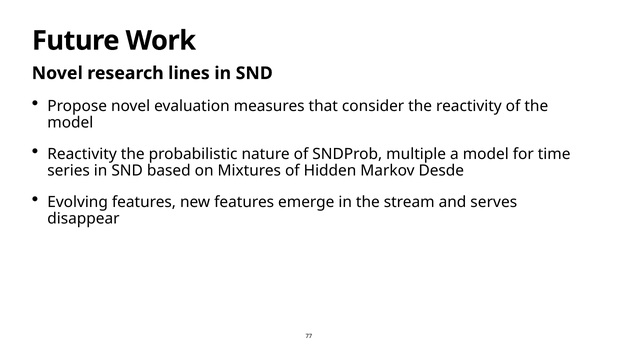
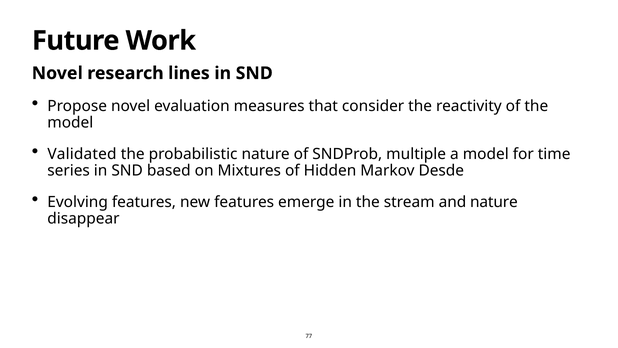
Reactivity: Reactivity -> Validated (82, 154)
and serves: serves -> nature (494, 202)
